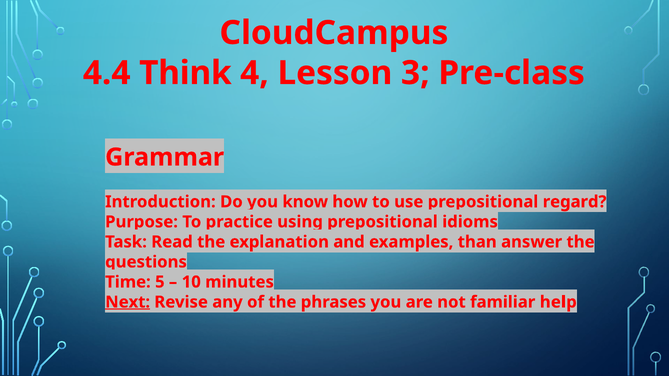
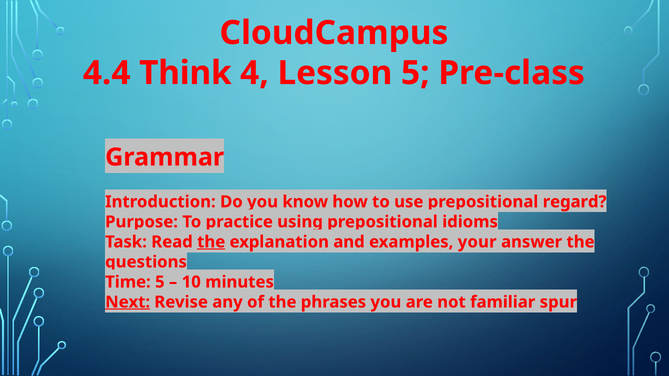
Lesson 3: 3 -> 5 (415, 73)
the underline: none -> present (211, 242)
than: than -> your (477, 242)
help: help -> spur (558, 302)
